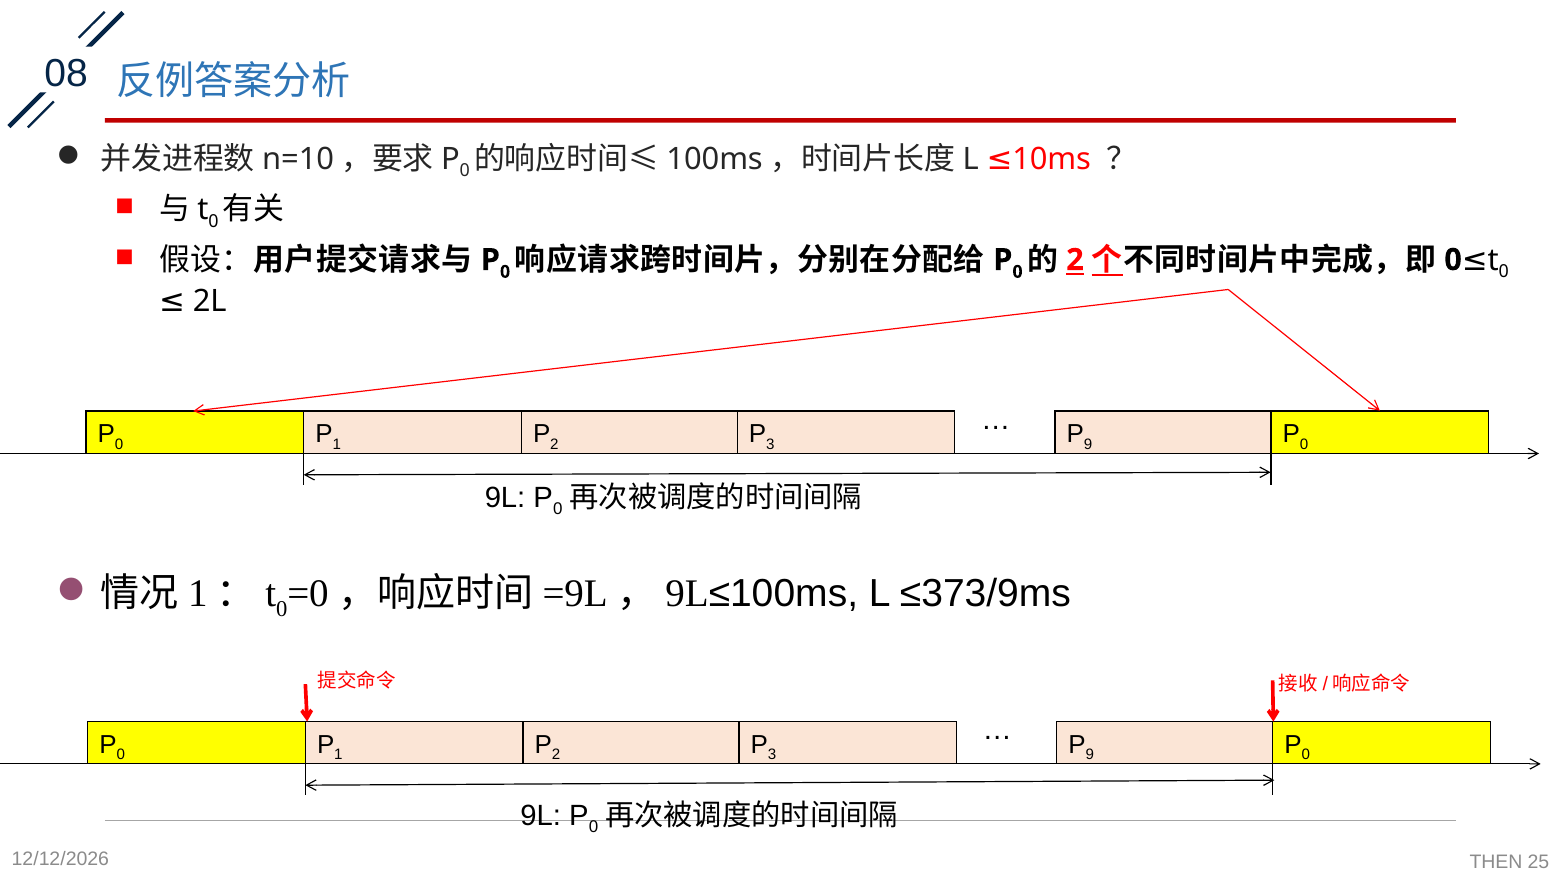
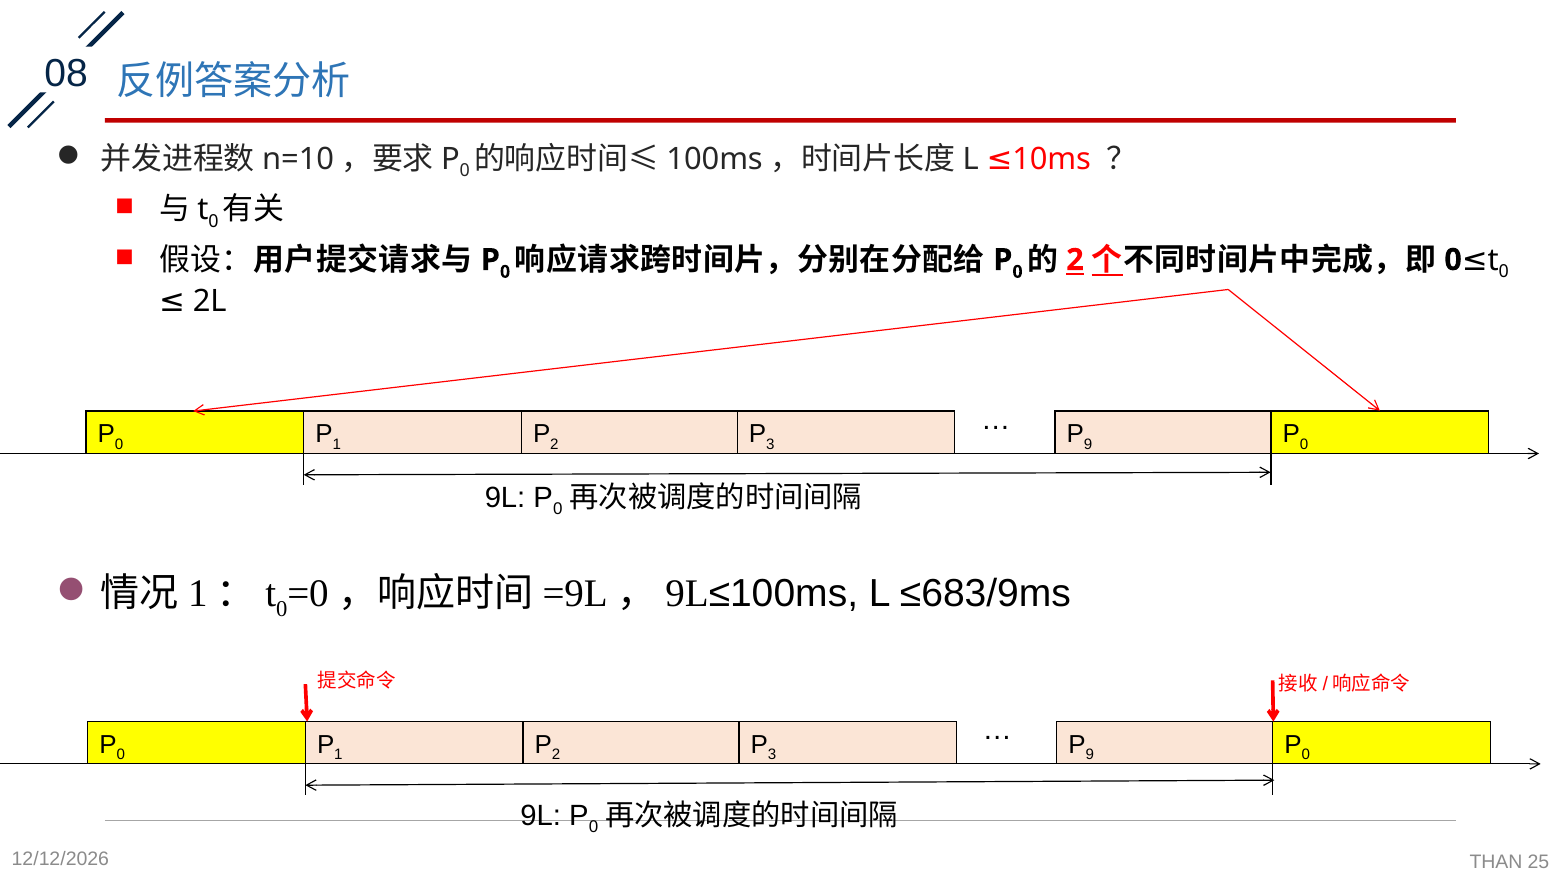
≤373/9ms: ≤373/9ms -> ≤683/9ms (985, 594)
THEN: THEN -> THAN (1496, 862)
